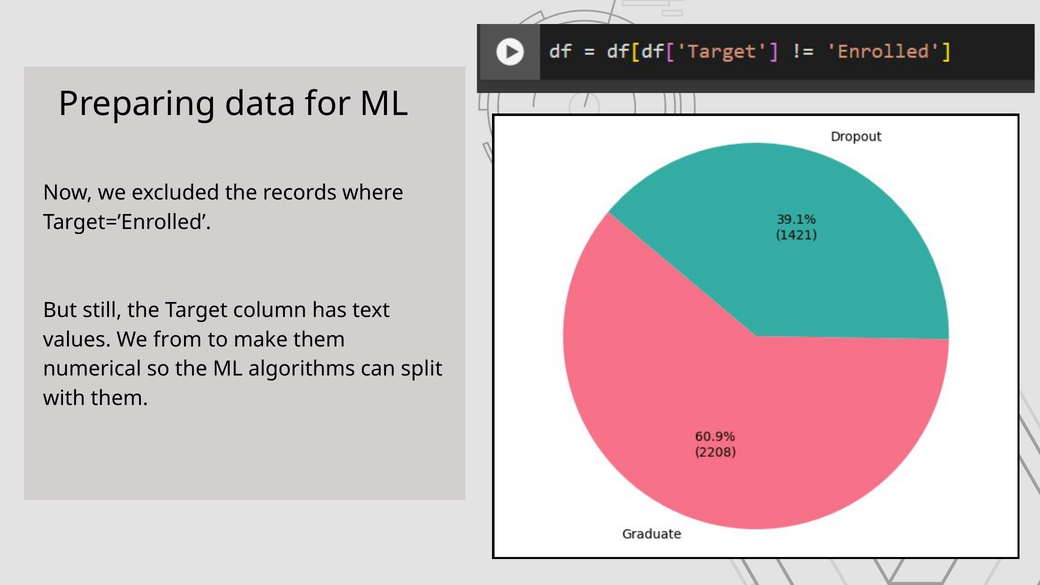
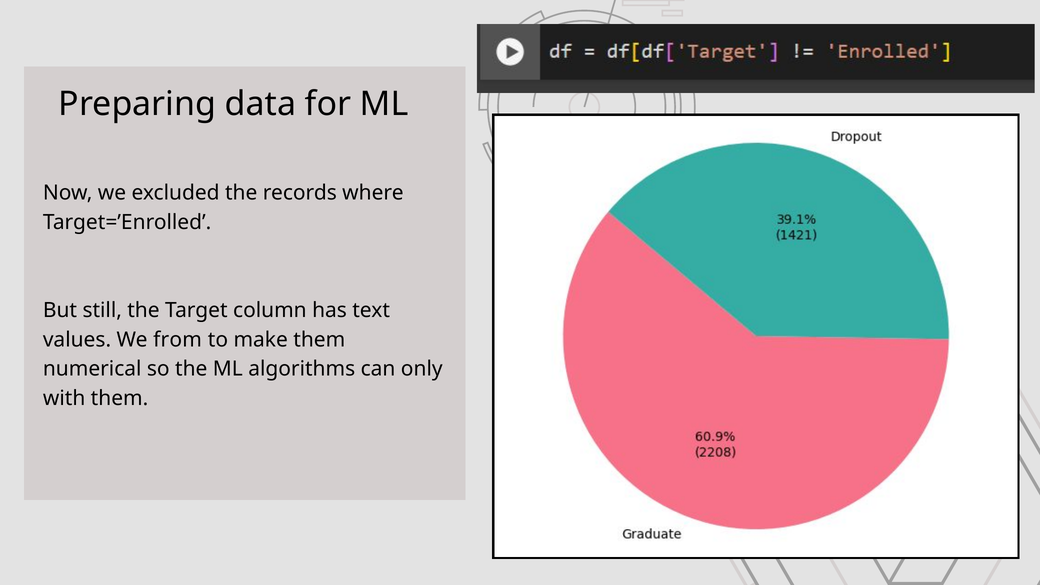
split: split -> only (422, 369)
